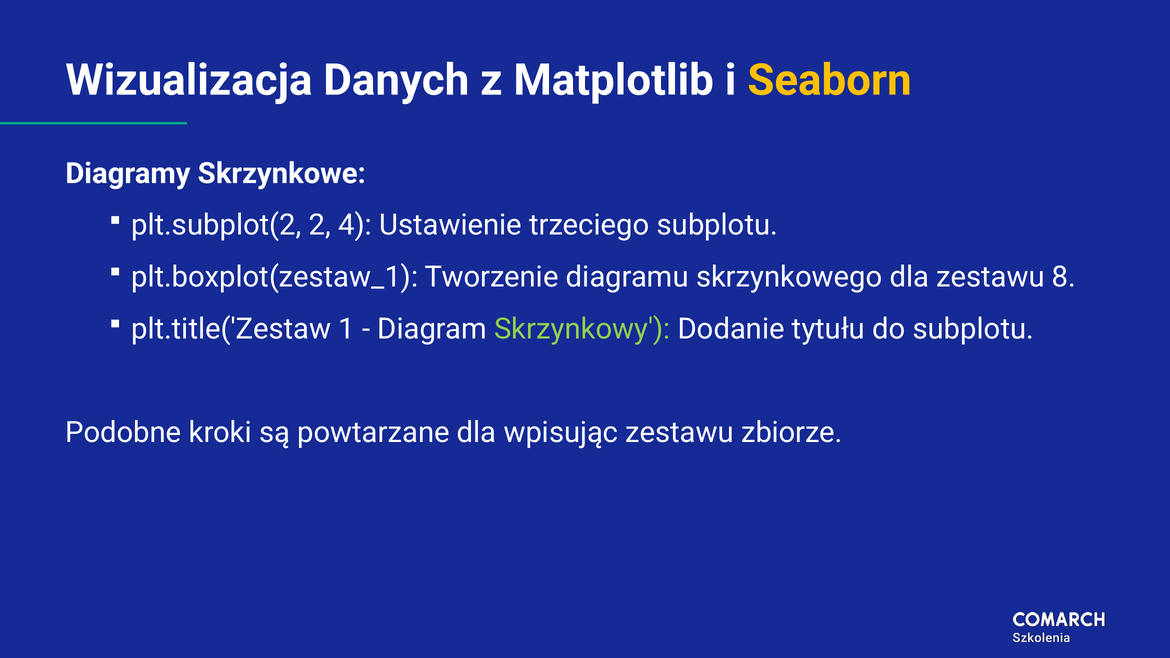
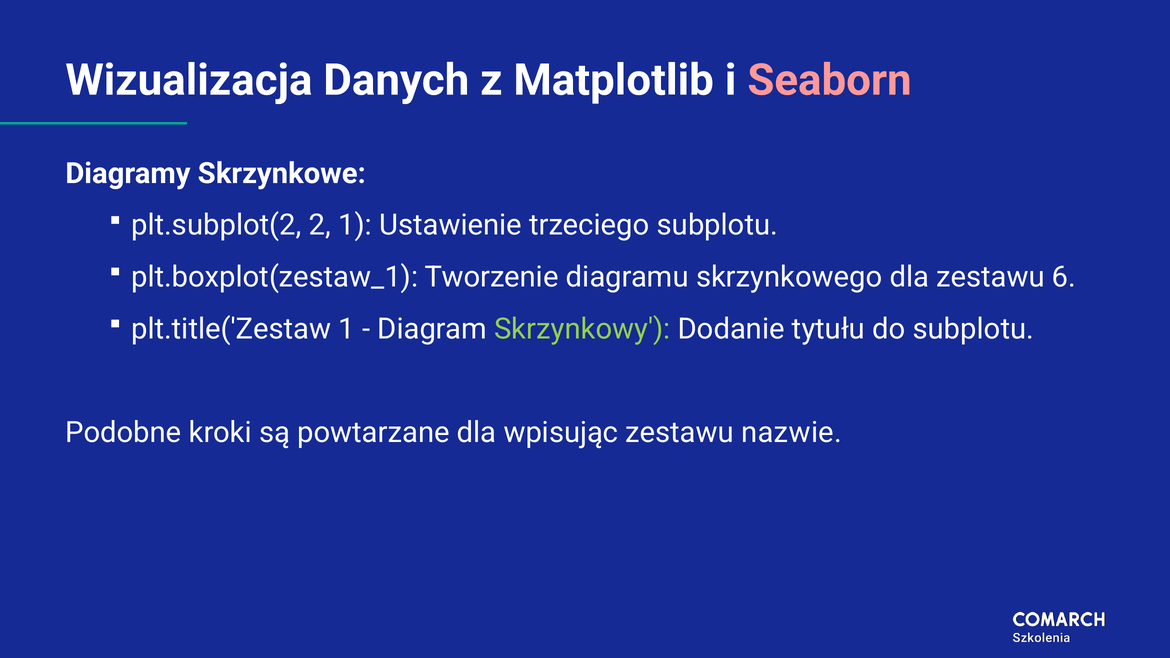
Seaborn colour: yellow -> pink (829, 80)
2 4: 4 -> 1 (355, 225)
8: 8 -> 6 (1064, 277)
zbiorze: zbiorze -> nazwie (792, 433)
